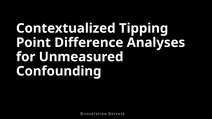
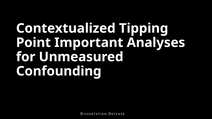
Difference: Difference -> Important (89, 43)
